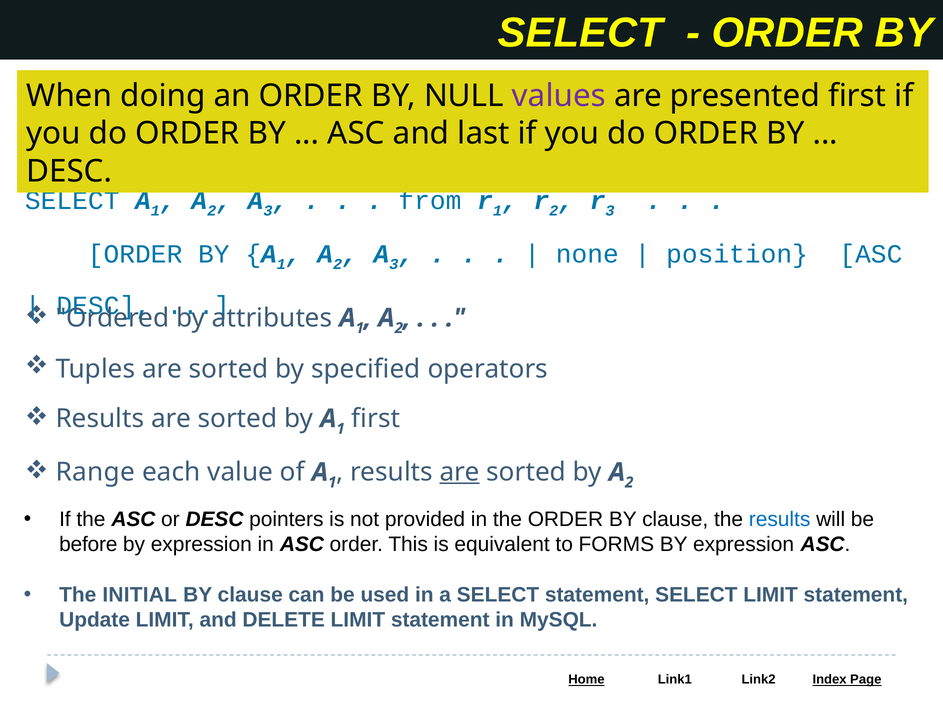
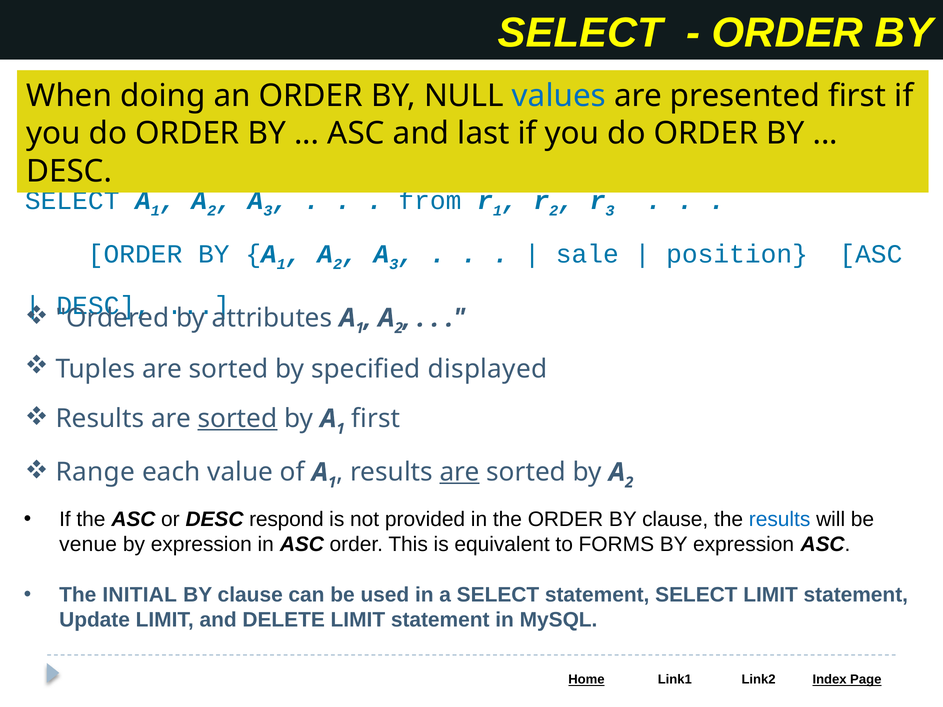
values colour: purple -> blue (559, 96)
none: none -> sale (587, 254)
operators: operators -> displayed (488, 369)
sorted underline: none -> present (237, 419)
pointers: pointers -> respond (286, 520)
before: before -> venue (88, 545)
